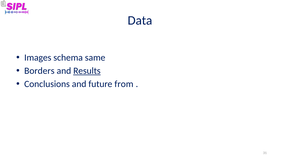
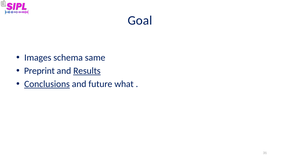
Data: Data -> Goal (140, 21)
Borders: Borders -> Preprint (39, 71)
Conclusions underline: none -> present (47, 84)
from: from -> what (124, 84)
